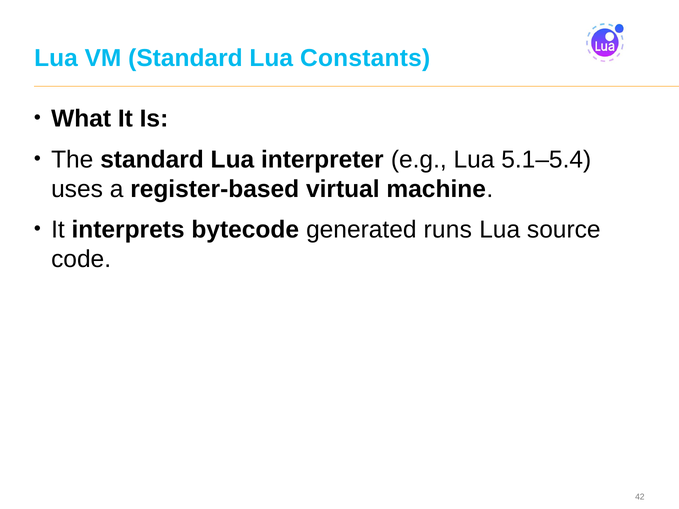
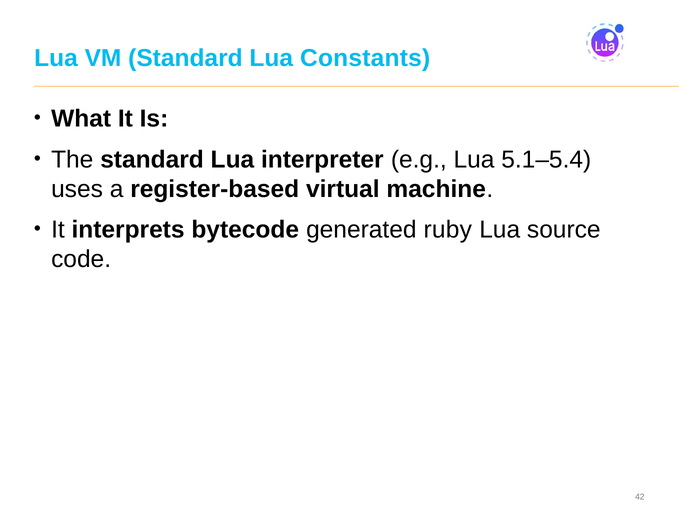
runs: runs -> ruby (448, 230)
